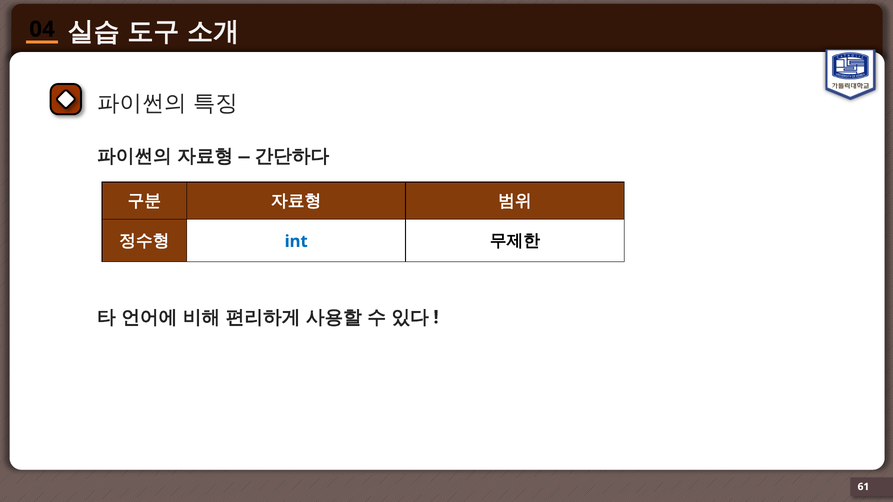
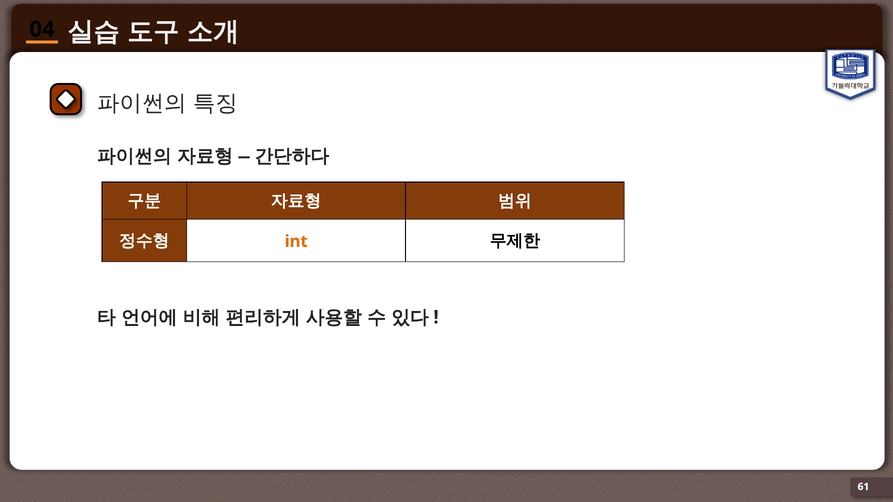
int colour: blue -> orange (296, 242)
